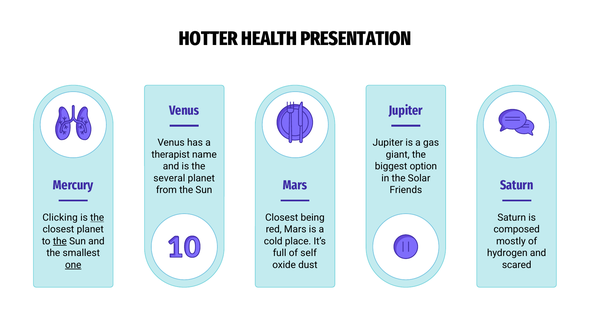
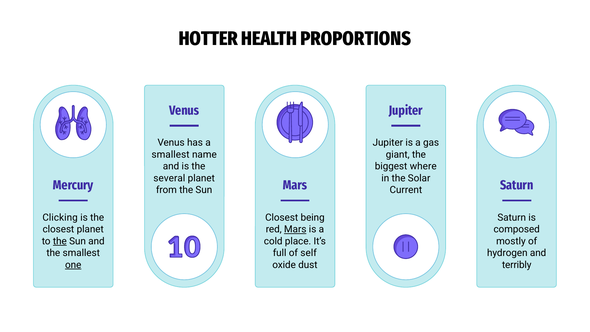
PRESENTATION: PRESENTATION -> PROPORTIONS (356, 39)
therapist: therapist -> smallest (171, 154)
option: option -> where (423, 166)
Friends: Friends -> Current (406, 190)
the underline: present -> none (97, 218)
Mars underline: none -> present (295, 229)
scared: scared -> terribly (517, 265)
